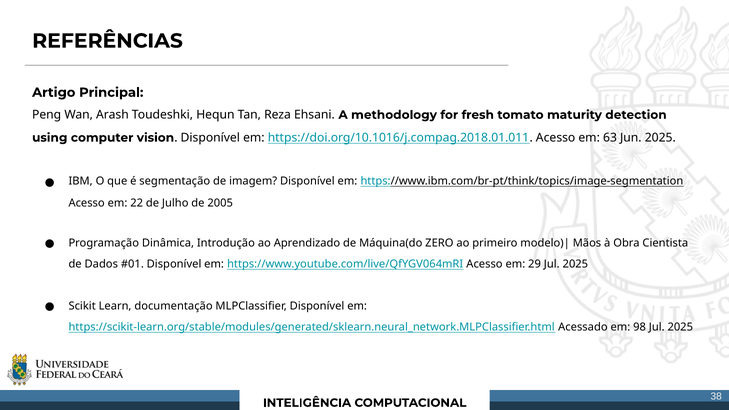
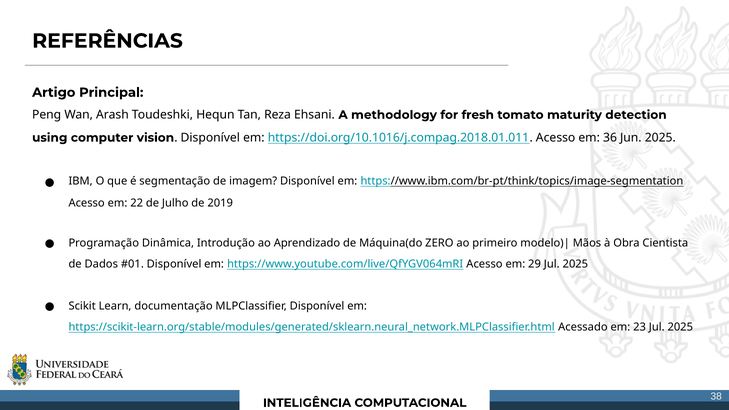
63: 63 -> 36 (610, 138)
2005: 2005 -> 2019 (220, 203)
98: 98 -> 23 (640, 327)
